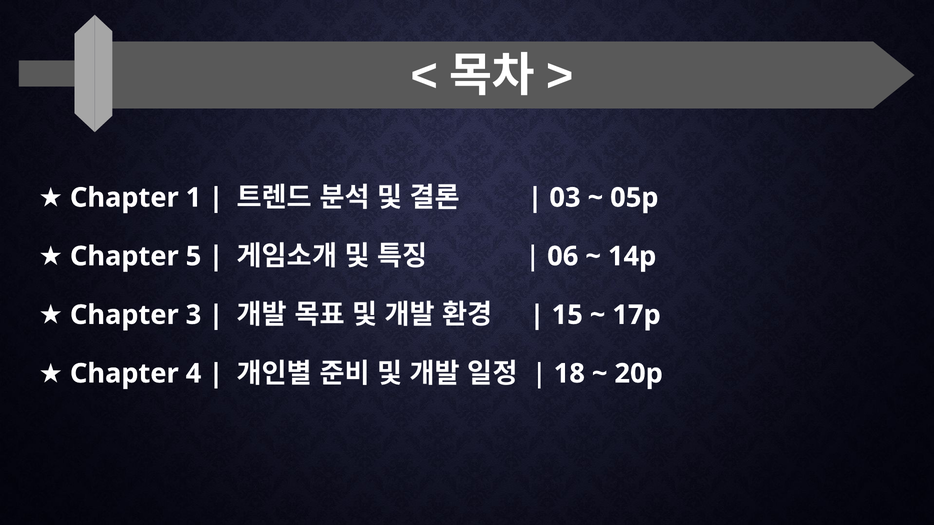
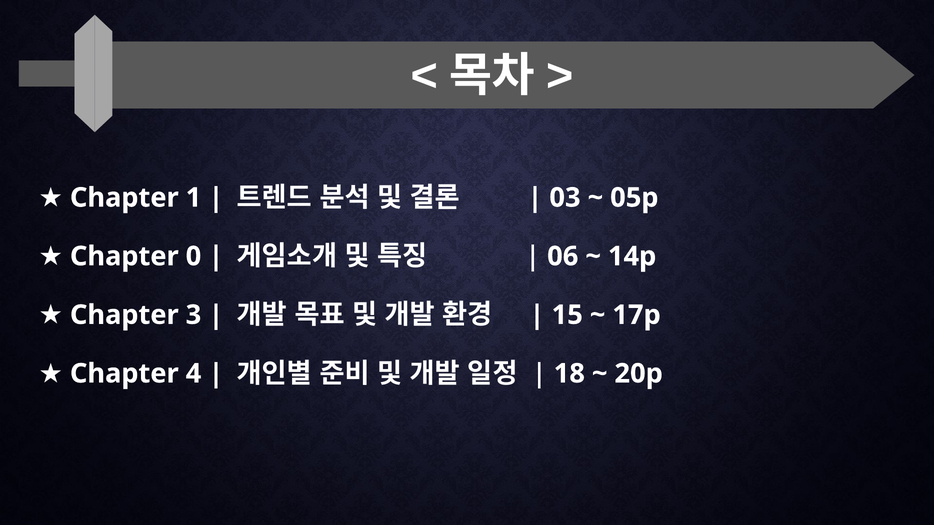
5: 5 -> 0 (193, 256)
